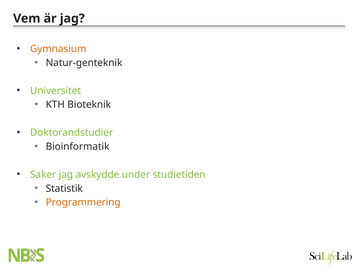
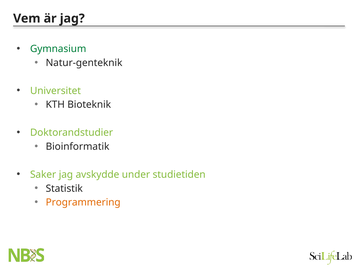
Gymnasium colour: orange -> green (58, 49)
